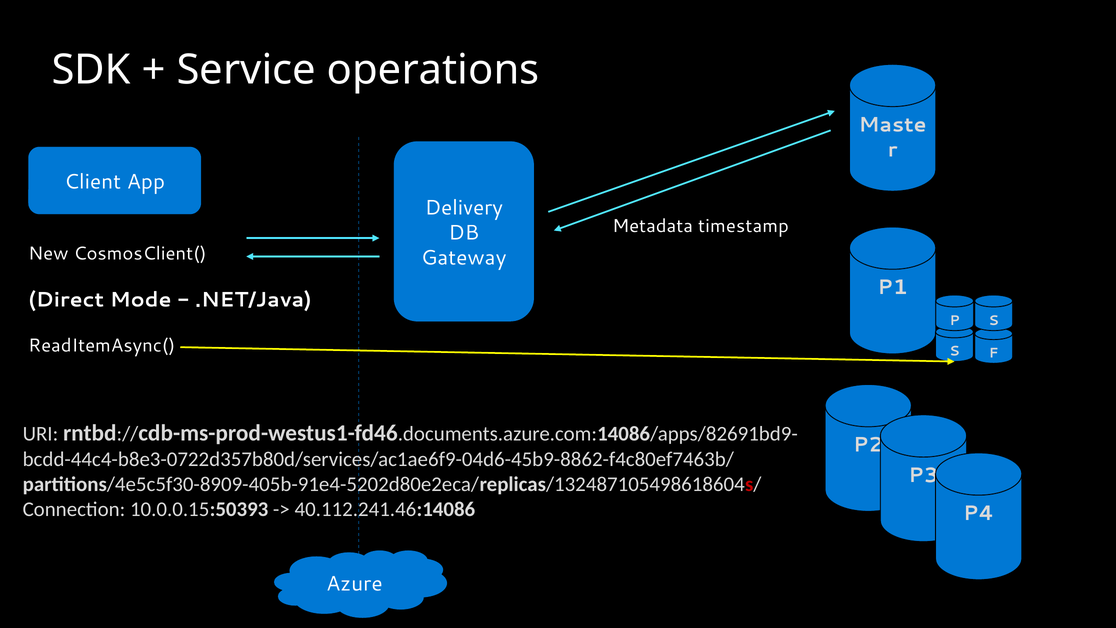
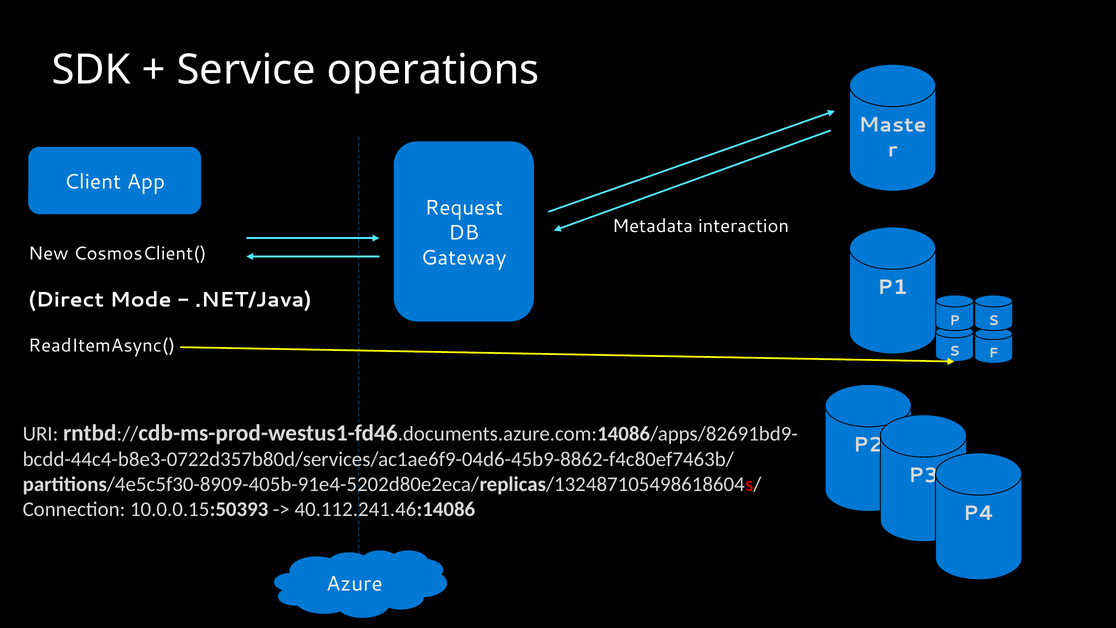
Delivery: Delivery -> Request (464, 208)
timestamp: timestamp -> interaction (744, 226)
